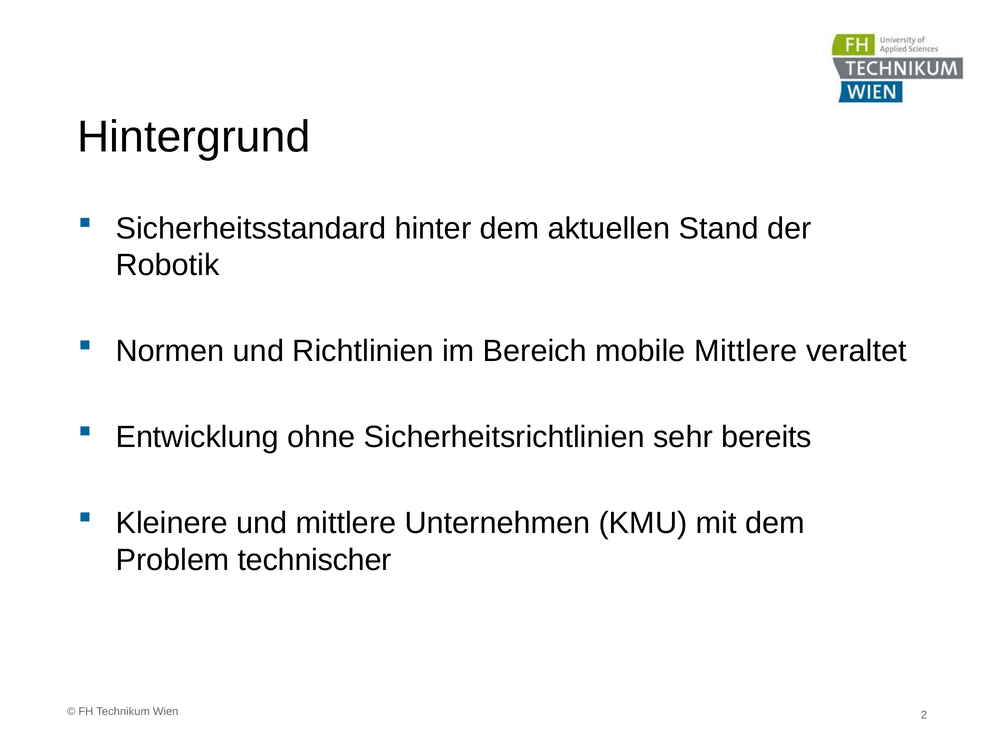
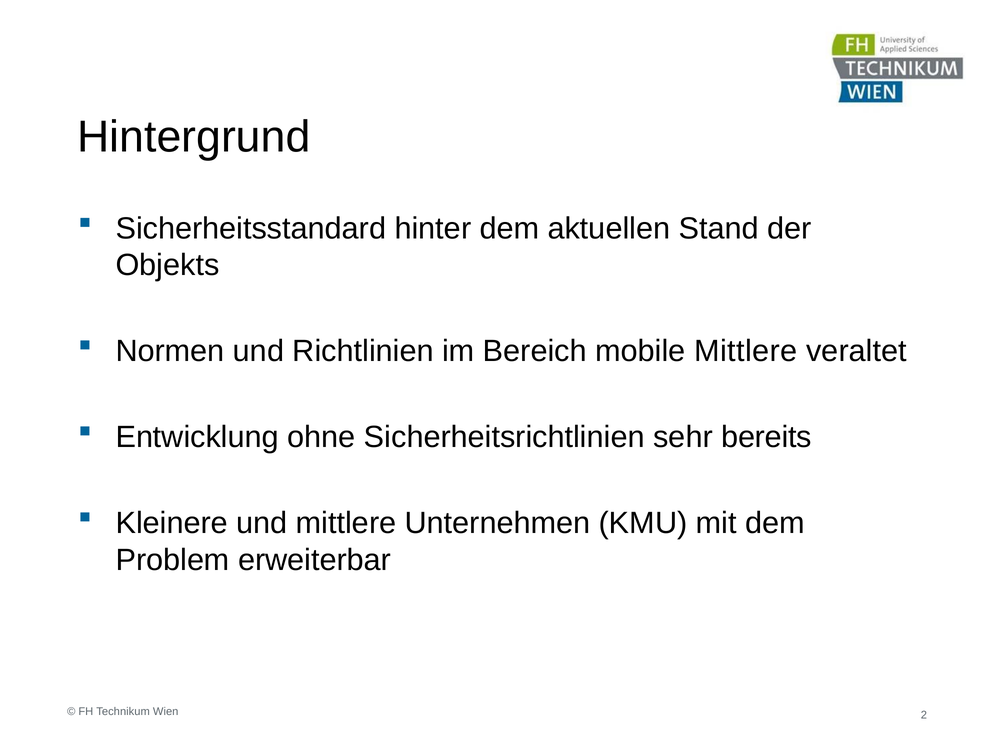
Robotik: Robotik -> Objekts (167, 265)
technischer: technischer -> erweiterbar (315, 560)
